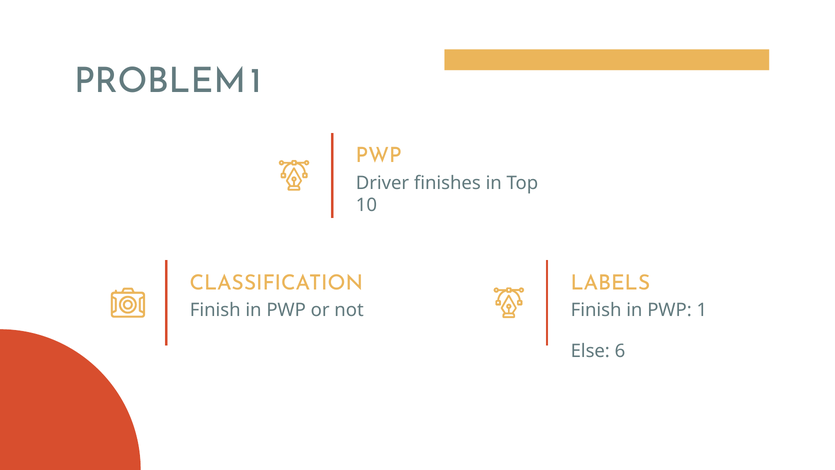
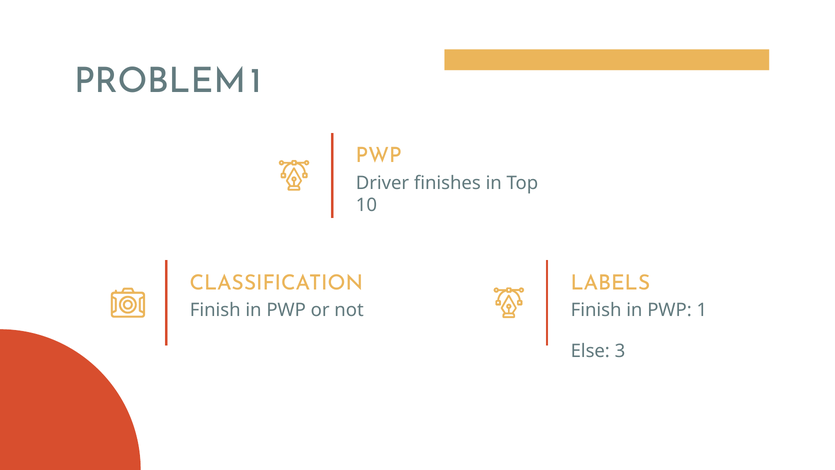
6: 6 -> 3 (620, 351)
